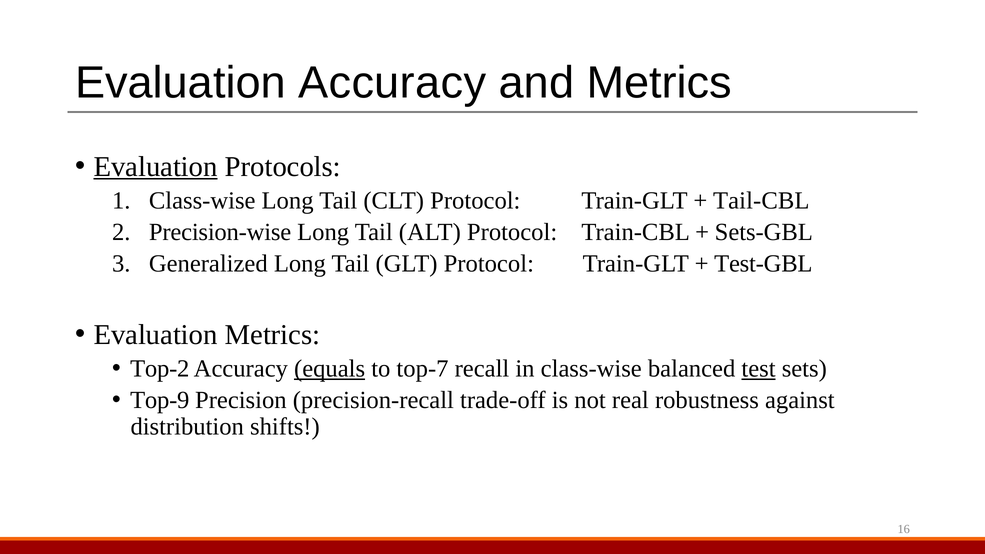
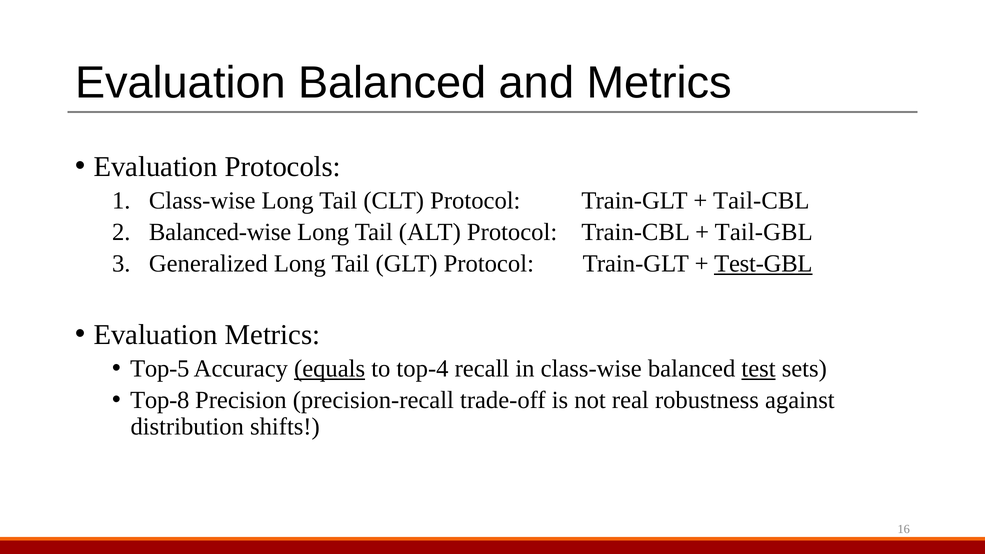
Evaluation Accuracy: Accuracy -> Balanced (392, 83)
Evaluation underline: present -> none (156, 167)
Precision-wise: Precision-wise -> Balanced-wise (220, 232)
Sets-GBL: Sets-GBL -> Tail-GBL (764, 232)
Test-GBL underline: none -> present (763, 264)
Top-2: Top-2 -> Top-5 (160, 369)
top-7: top-7 -> top-4 (423, 369)
Top-9: Top-9 -> Top-8 (160, 400)
